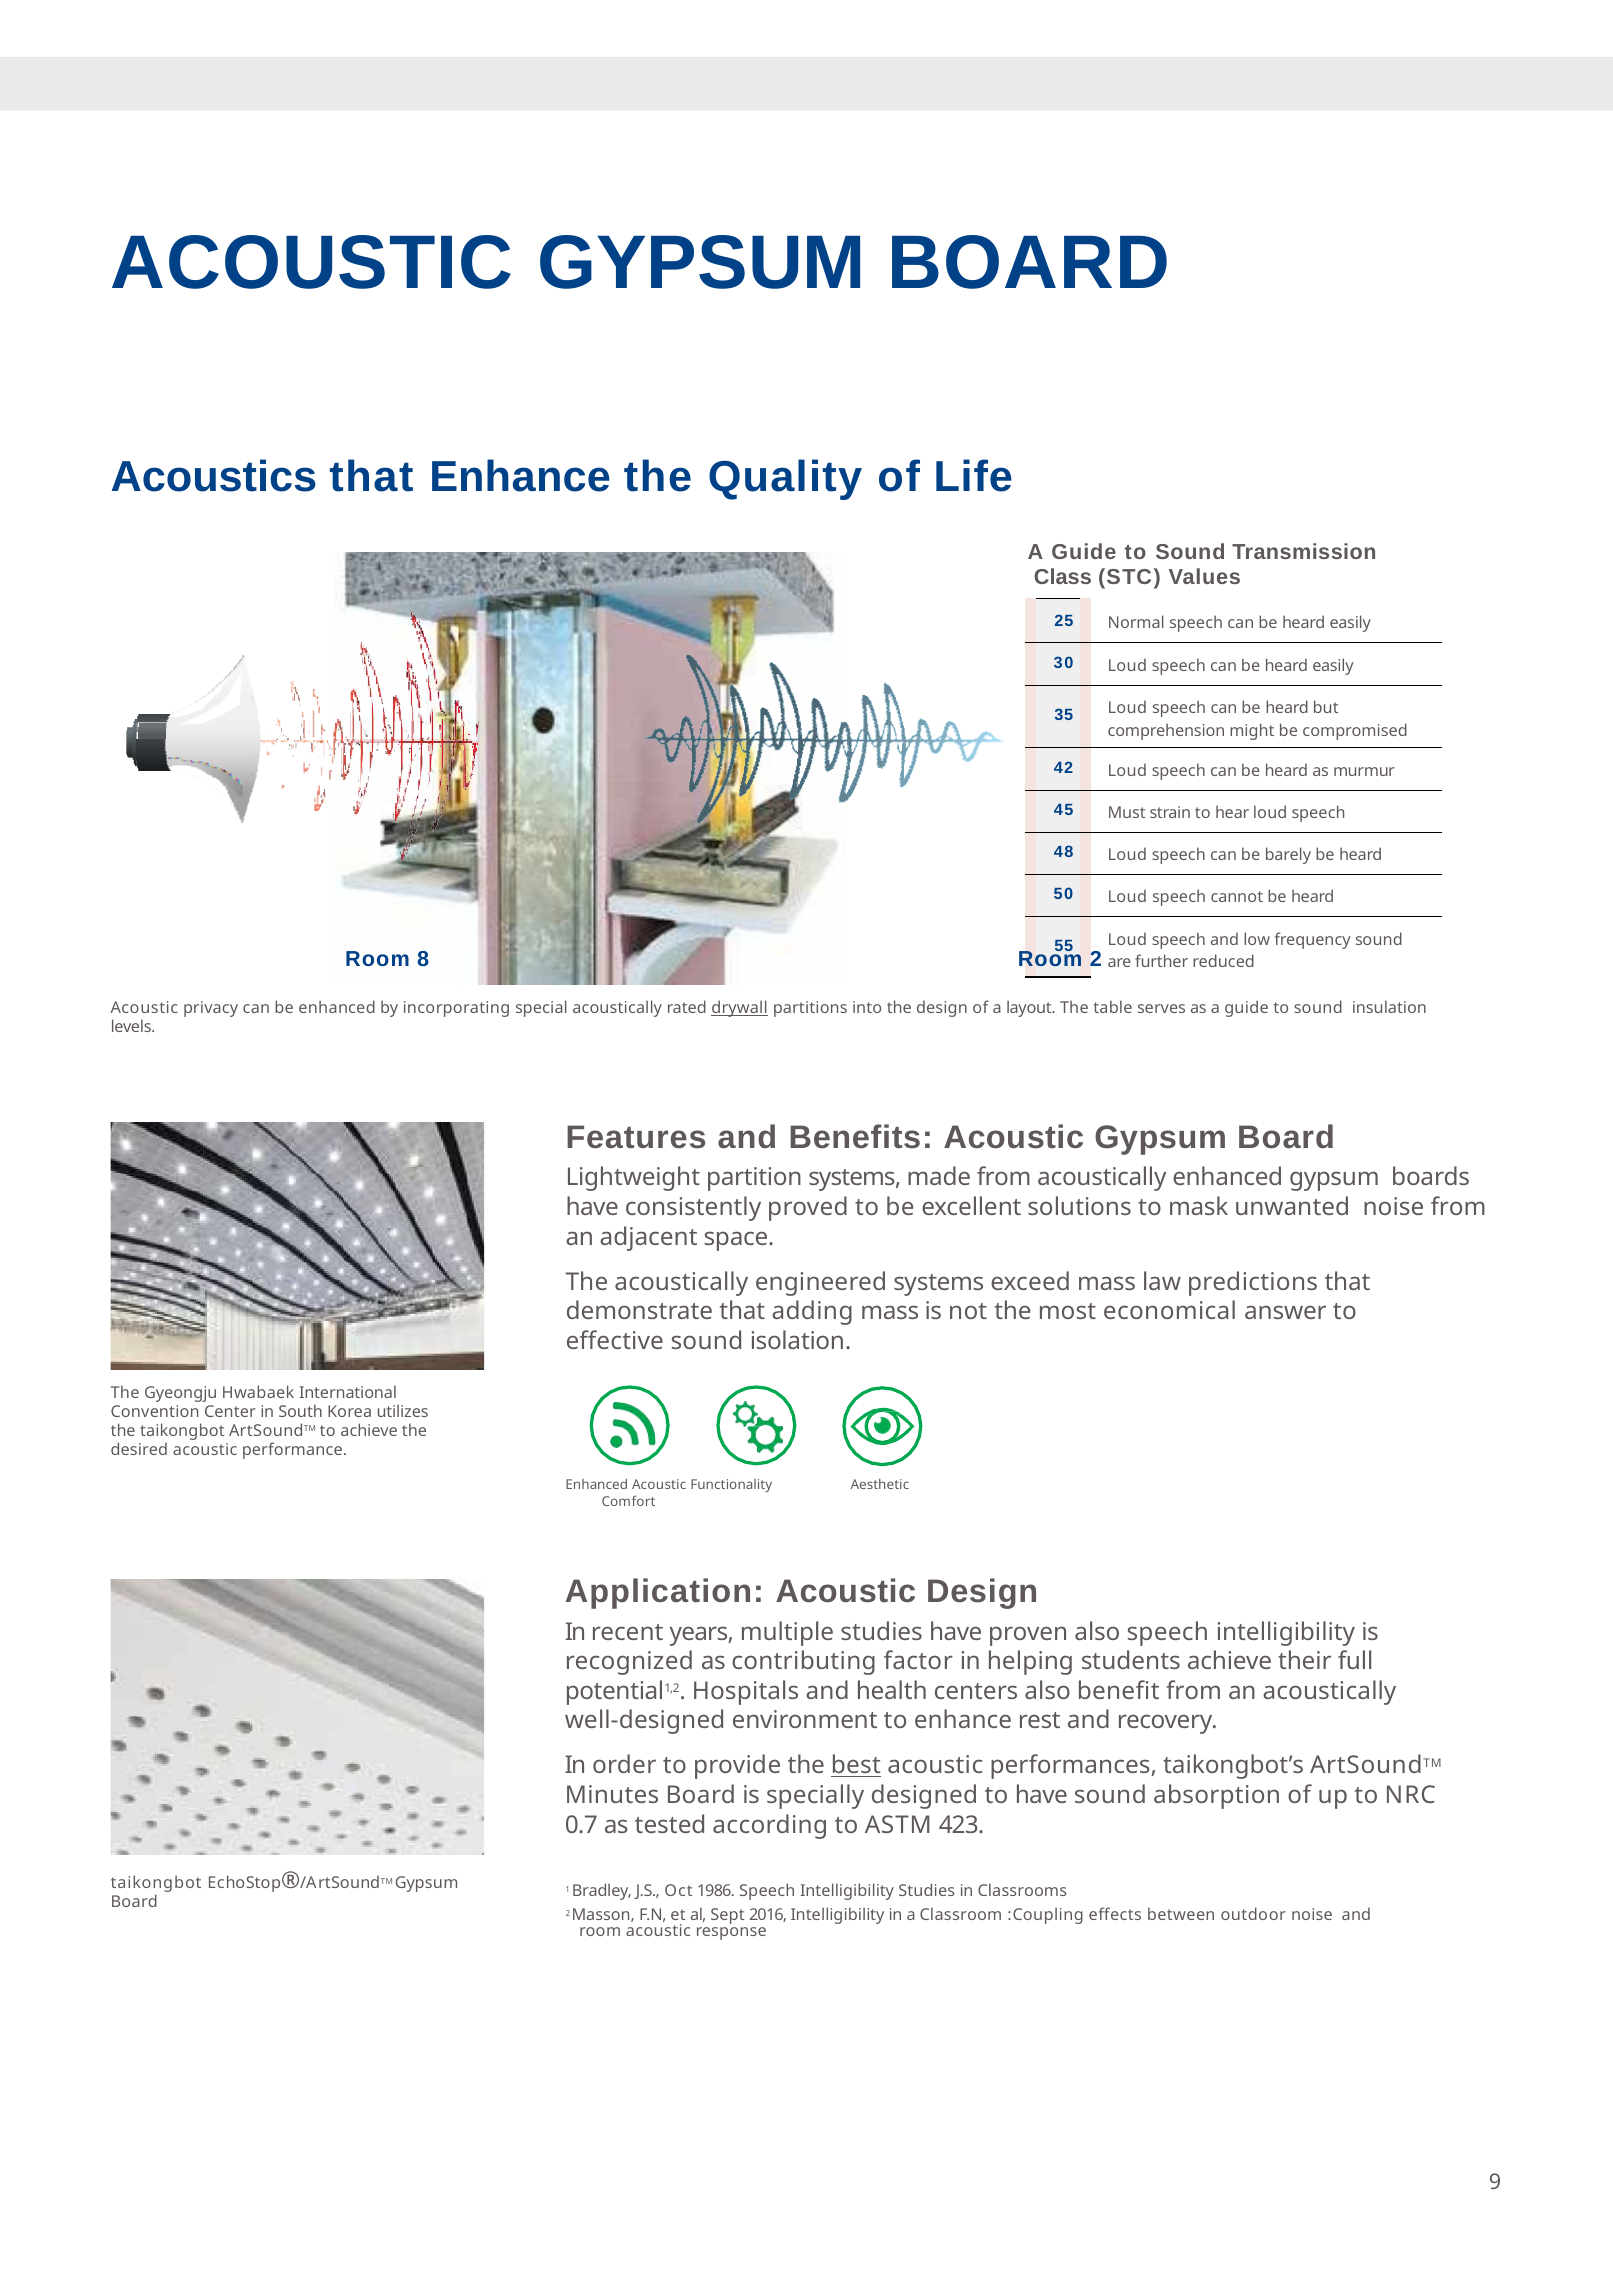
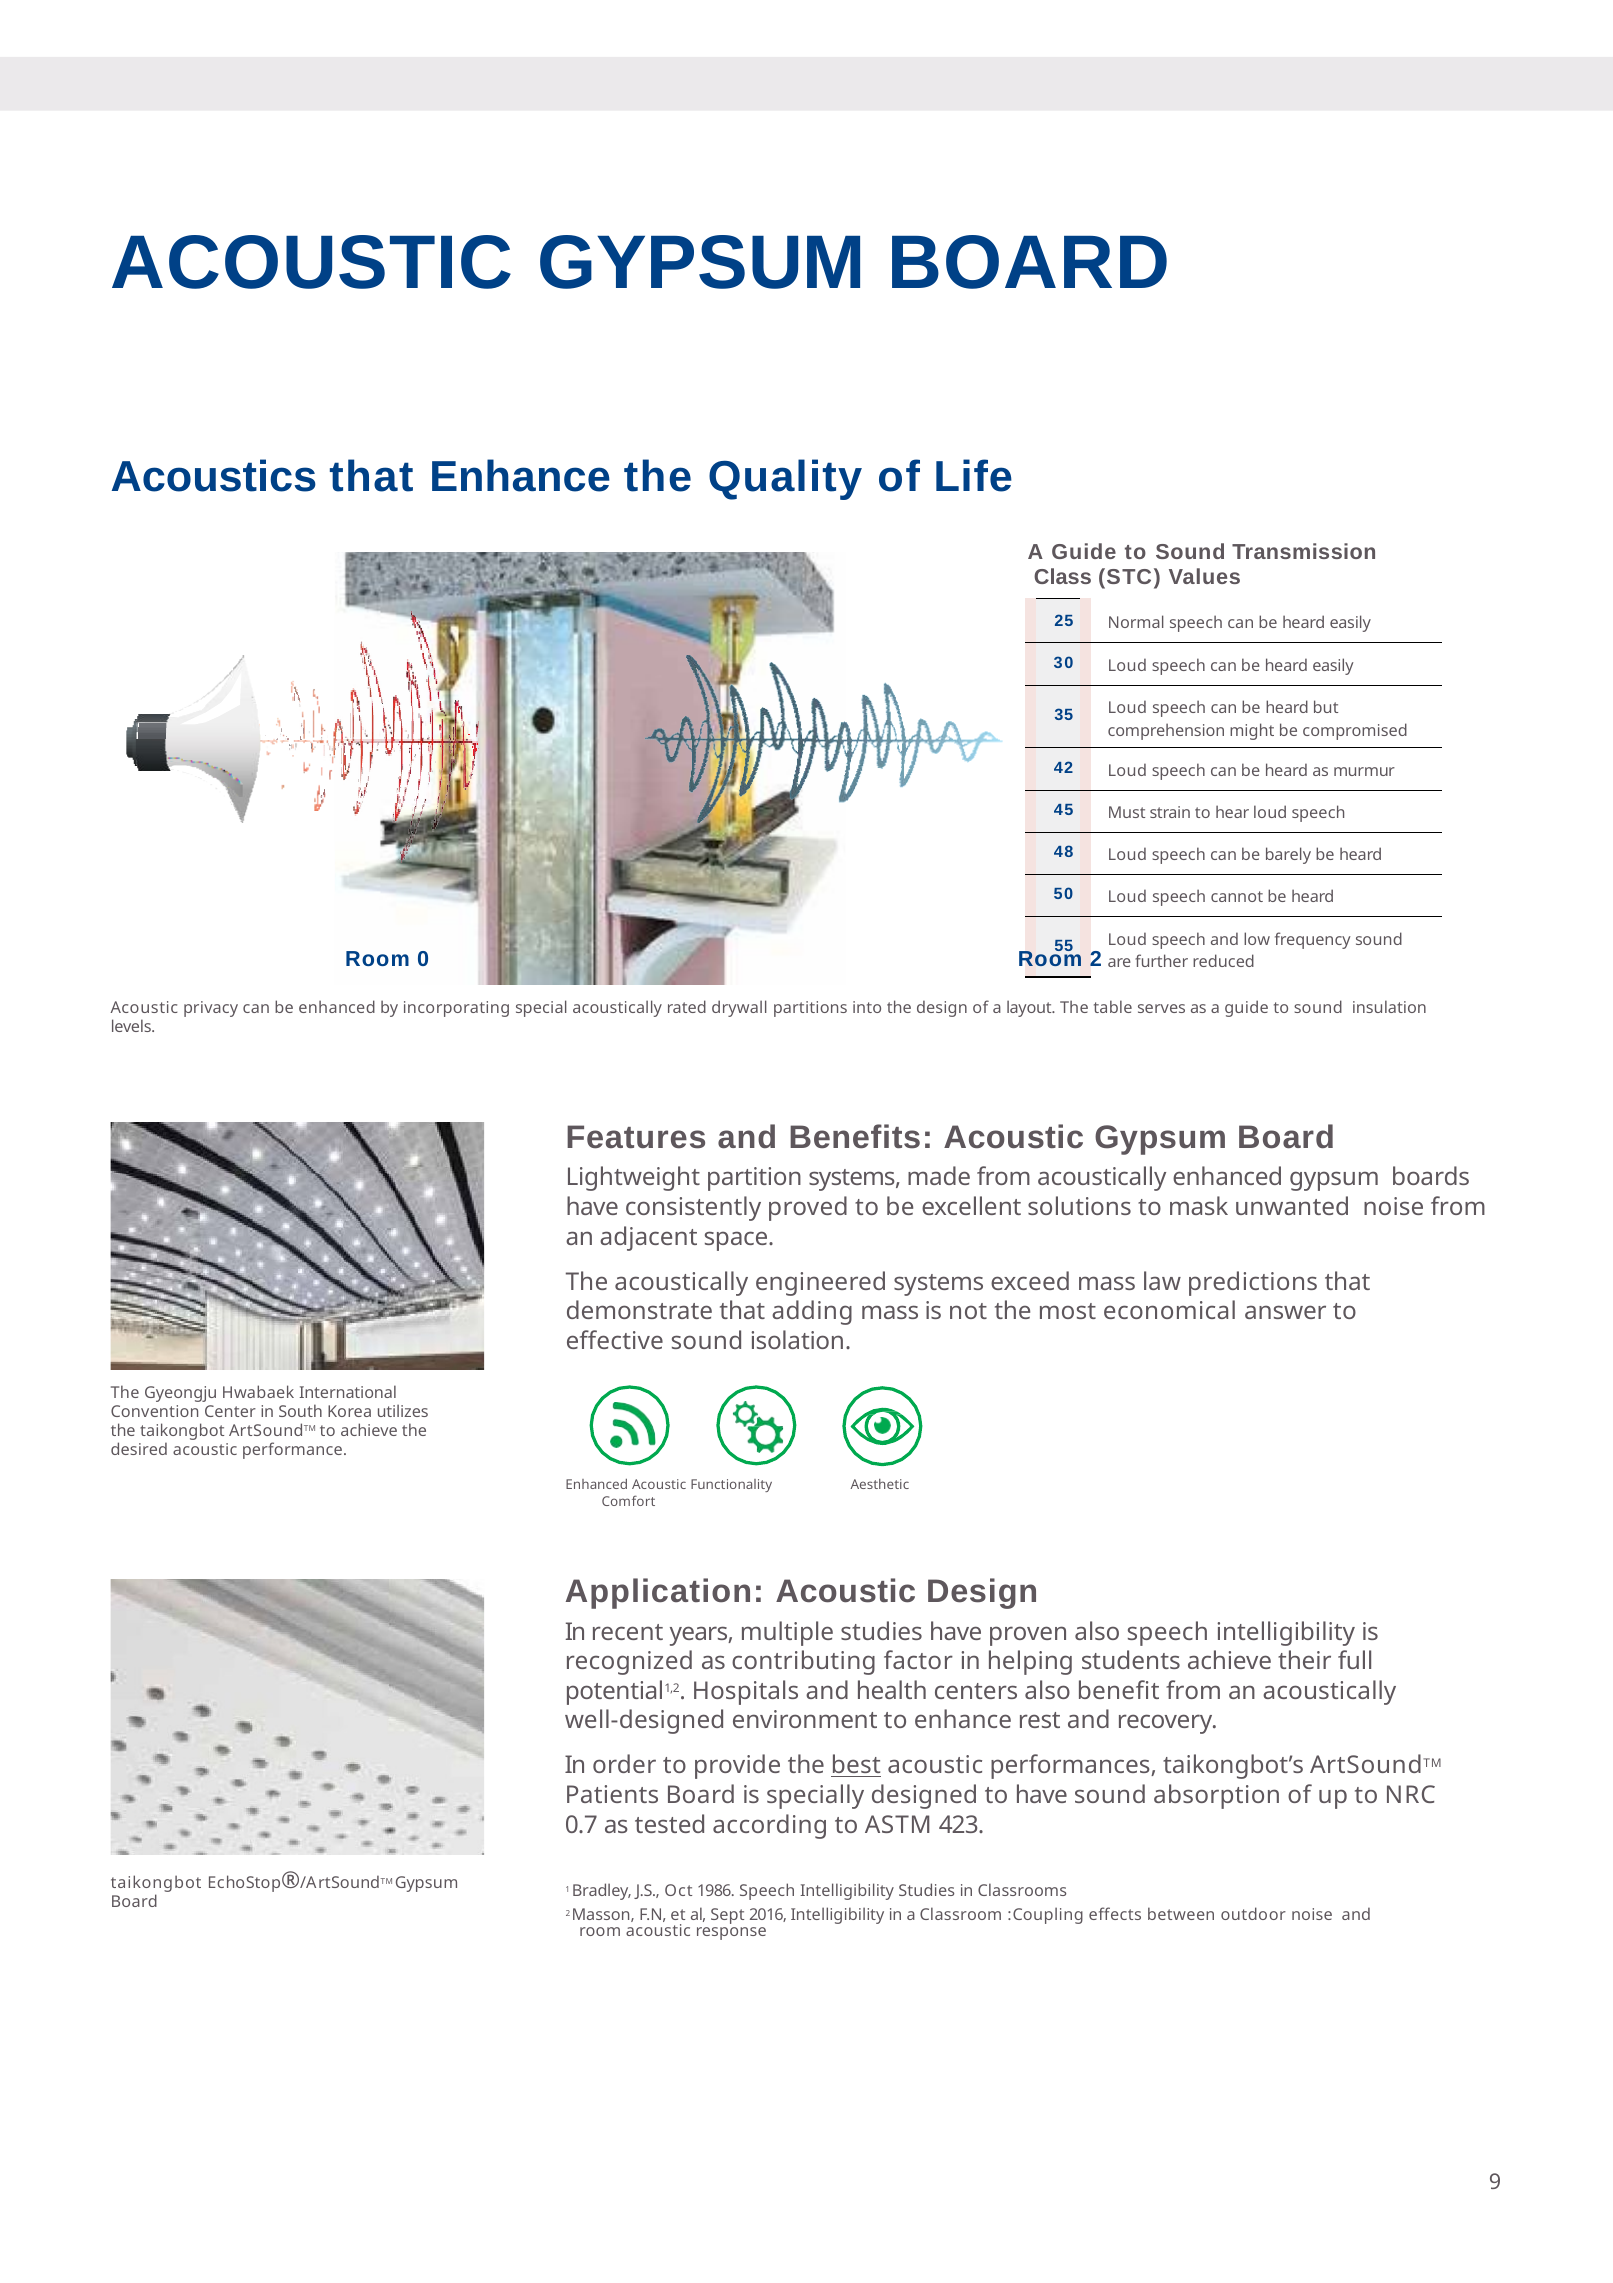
8: 8 -> 0 (423, 959)
drywall underline: present -> none (740, 1008)
Minutes: Minutes -> Patients (612, 1795)
